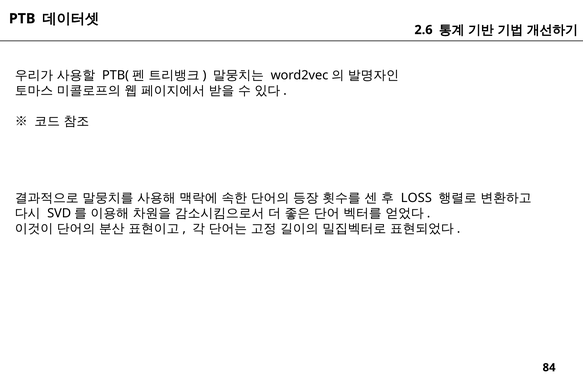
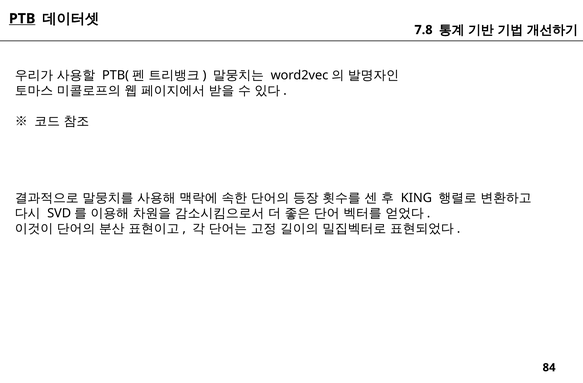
PTB underline: none -> present (22, 19)
2.6: 2.6 -> 7.8 (423, 30)
LOSS: LOSS -> KING (416, 198)
